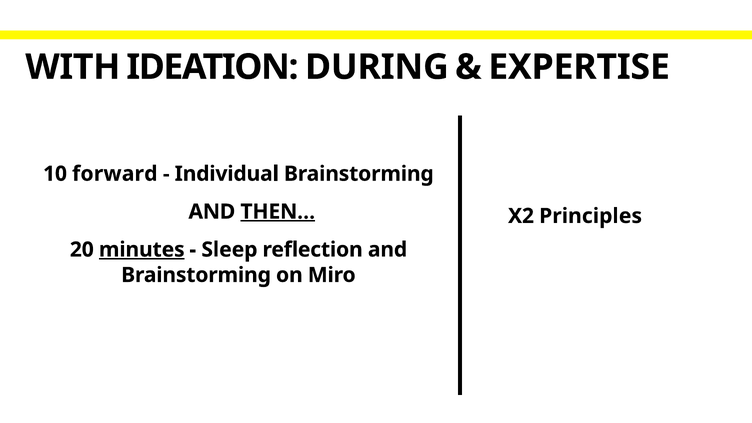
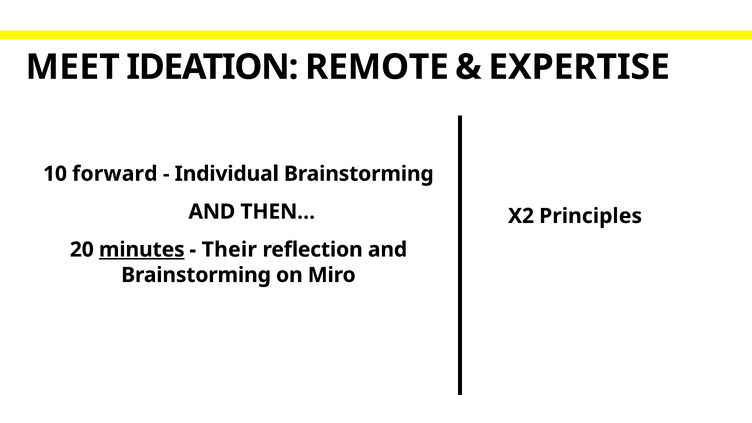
WITH: WITH -> MEET (73, 67)
DURING: DURING -> REMOTE (377, 67)
THEN… underline: present -> none (278, 212)
Sleep: Sleep -> Their (229, 250)
